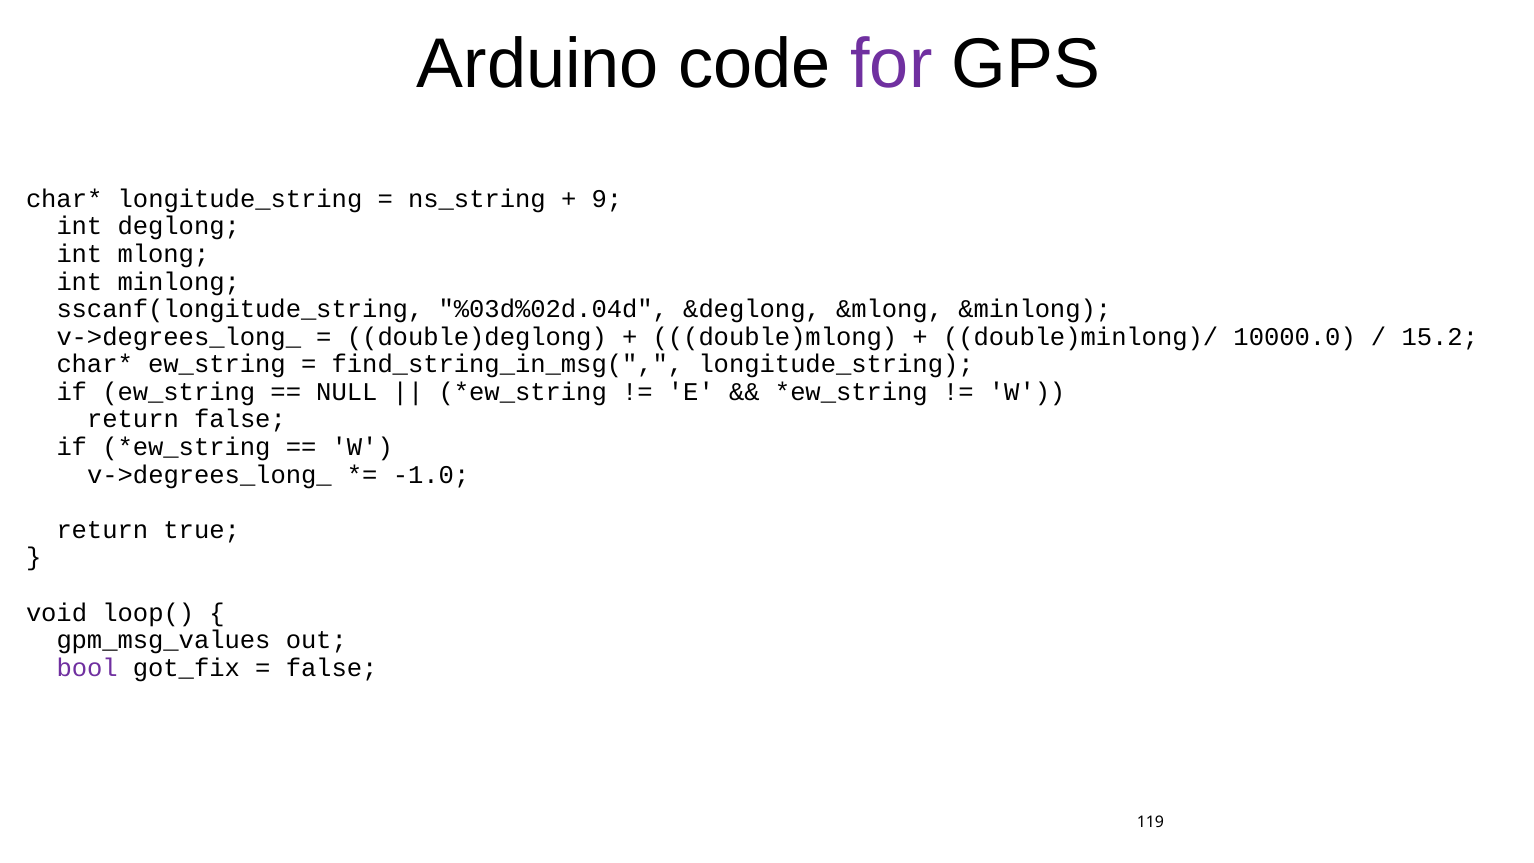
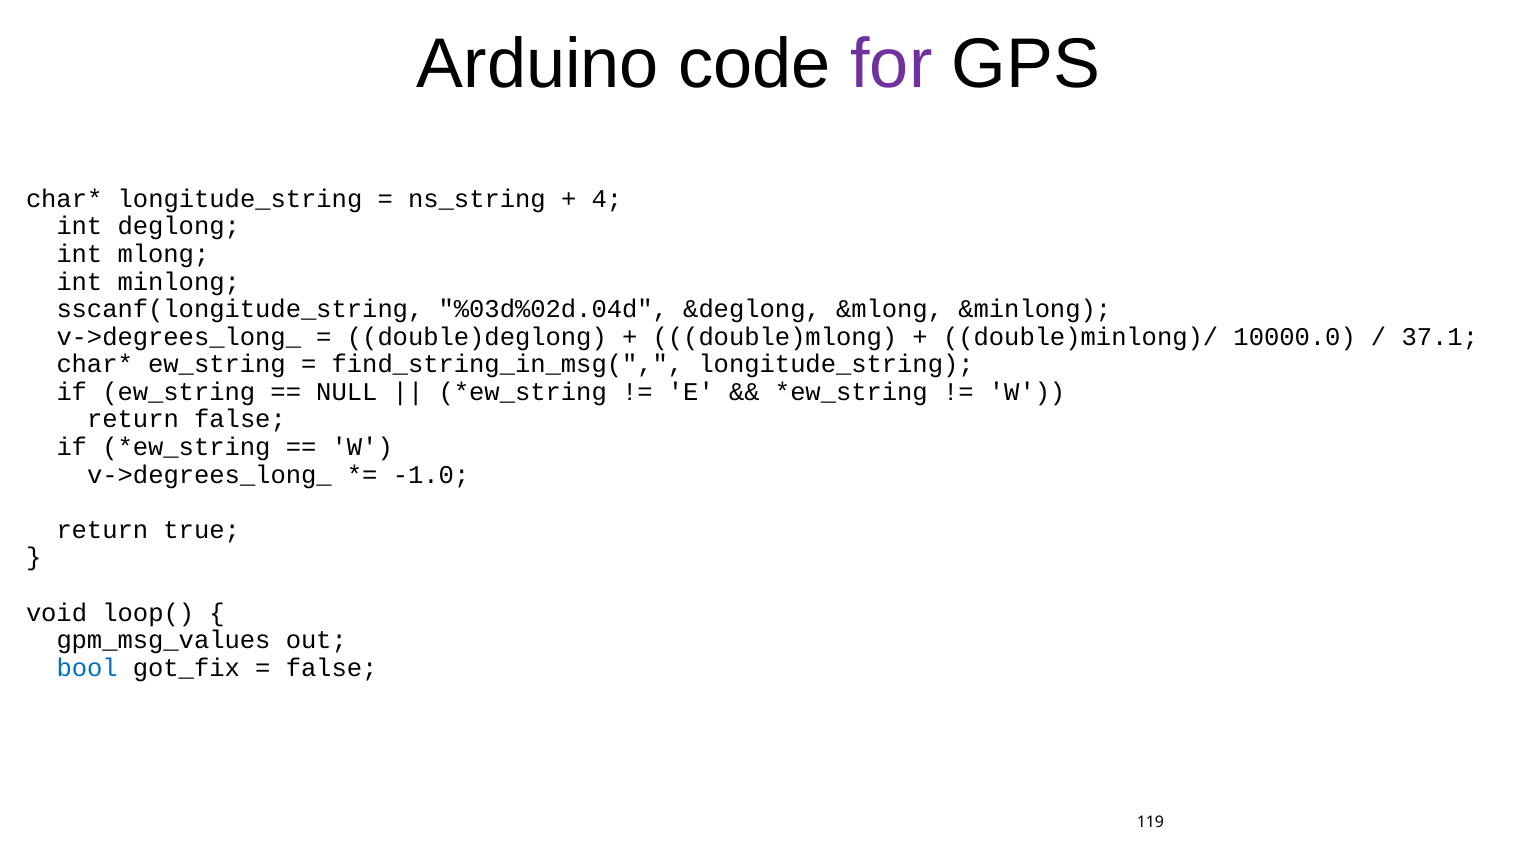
9: 9 -> 4 (607, 199)
15.2: 15.2 -> 37.1 (1440, 337)
bool colour: purple -> blue (87, 668)
